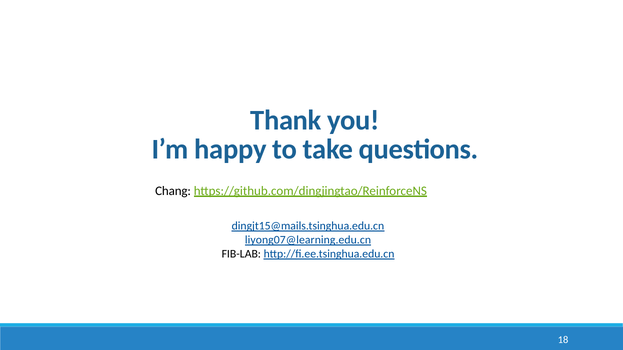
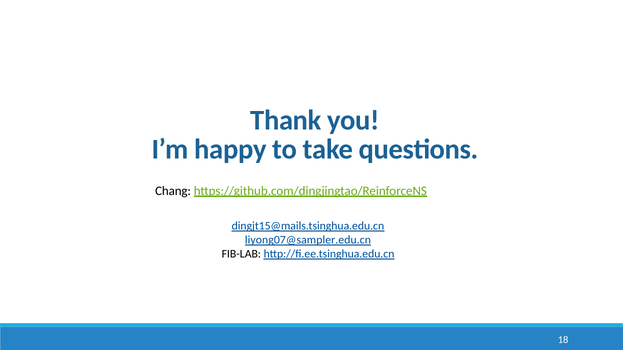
liyong07@learning.edu.cn: liyong07@learning.edu.cn -> liyong07@sampler.edu.cn (308, 240)
